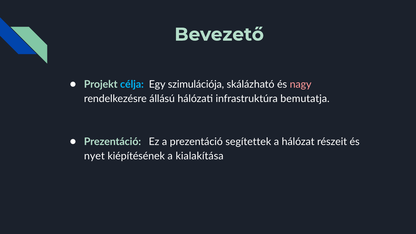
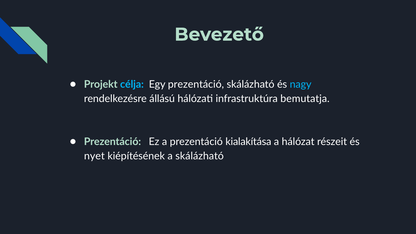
Egy szimulációja: szimulációja -> prezentáció (196, 84)
nagy colour: pink -> light blue (301, 84)
segítettek: segítettek -> kialakítása (248, 142)
a kialakítása: kialakítása -> skálázható (200, 156)
